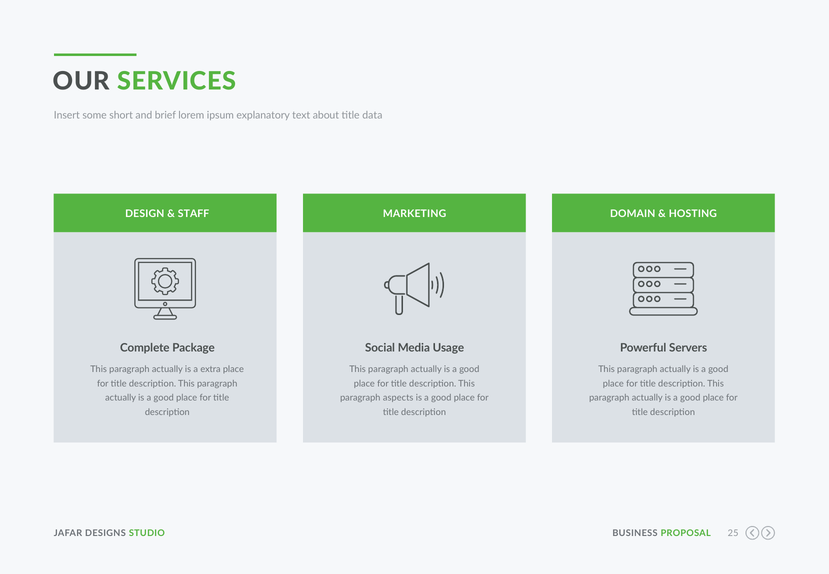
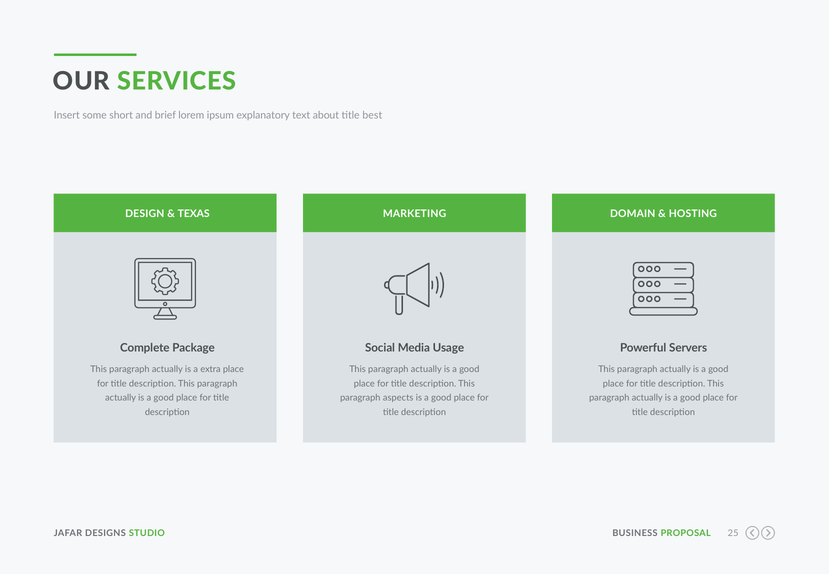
data: data -> best (372, 115)
STAFF: STAFF -> TEXAS (194, 214)
